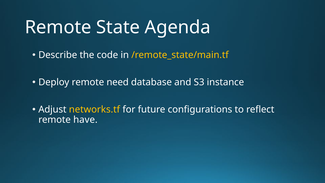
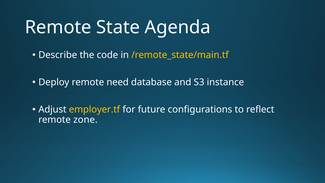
networks.tf: networks.tf -> employer.tf (94, 109)
have: have -> zone (85, 120)
